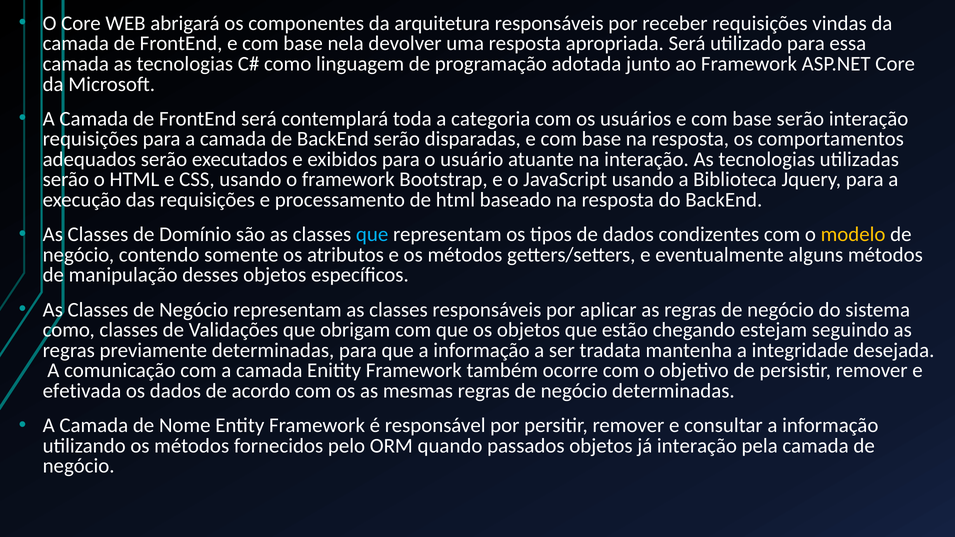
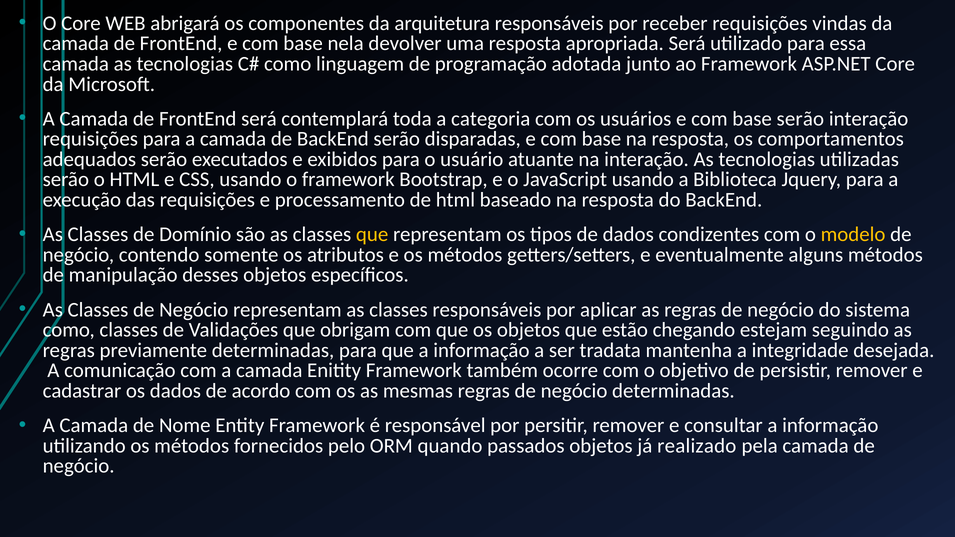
que colour: light blue -> yellow (372, 235)
efetivada: efetivada -> cadastrar (82, 391)
já interação: interação -> realizado (697, 446)
